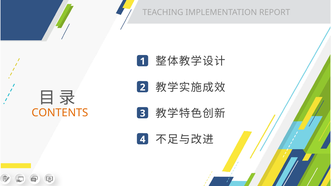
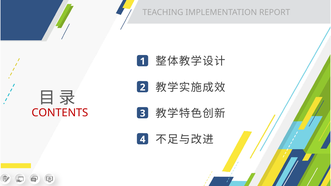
CONTENTS colour: orange -> red (60, 113)
